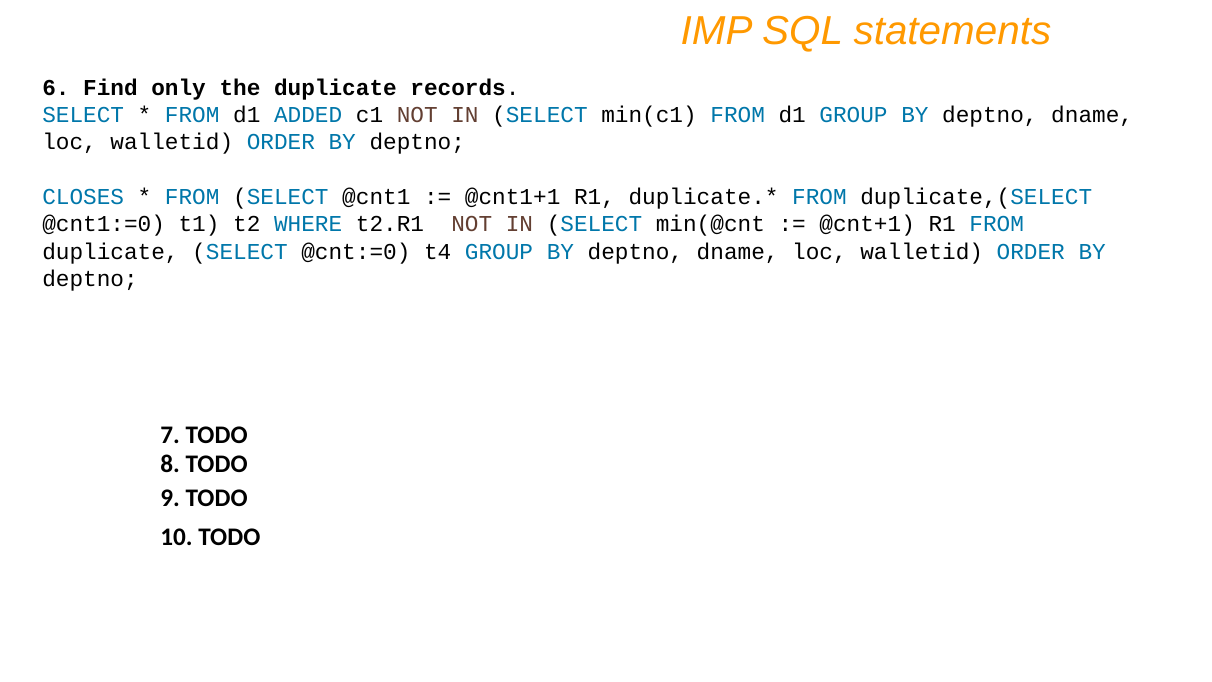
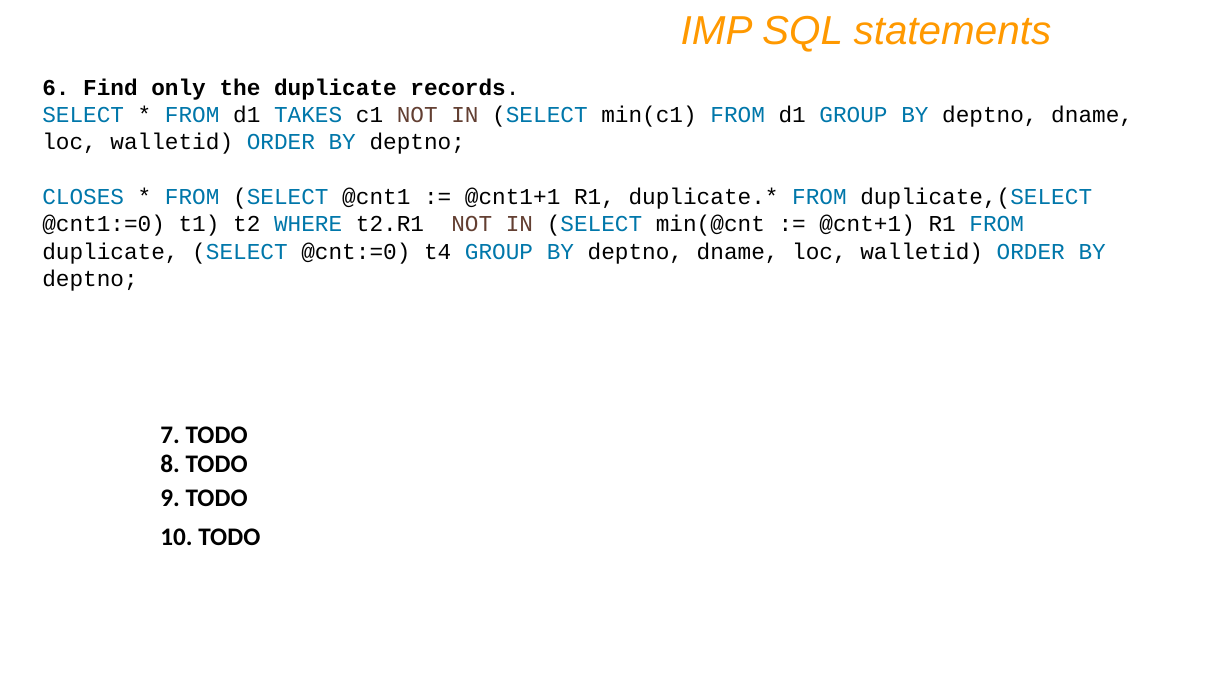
ADDED: ADDED -> TAKES (308, 115)
